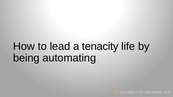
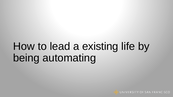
tenacity: tenacity -> existing (100, 47)
